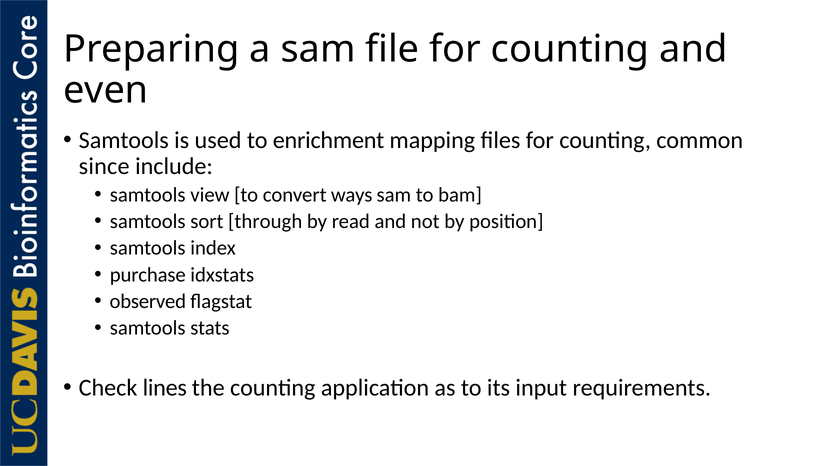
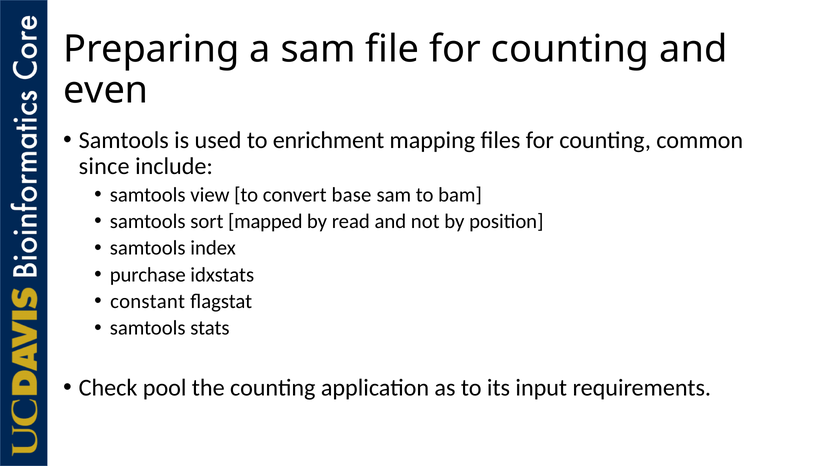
ways: ways -> base (351, 195)
through: through -> mapped (265, 222)
observed: observed -> constant (148, 302)
lines: lines -> pool (165, 388)
